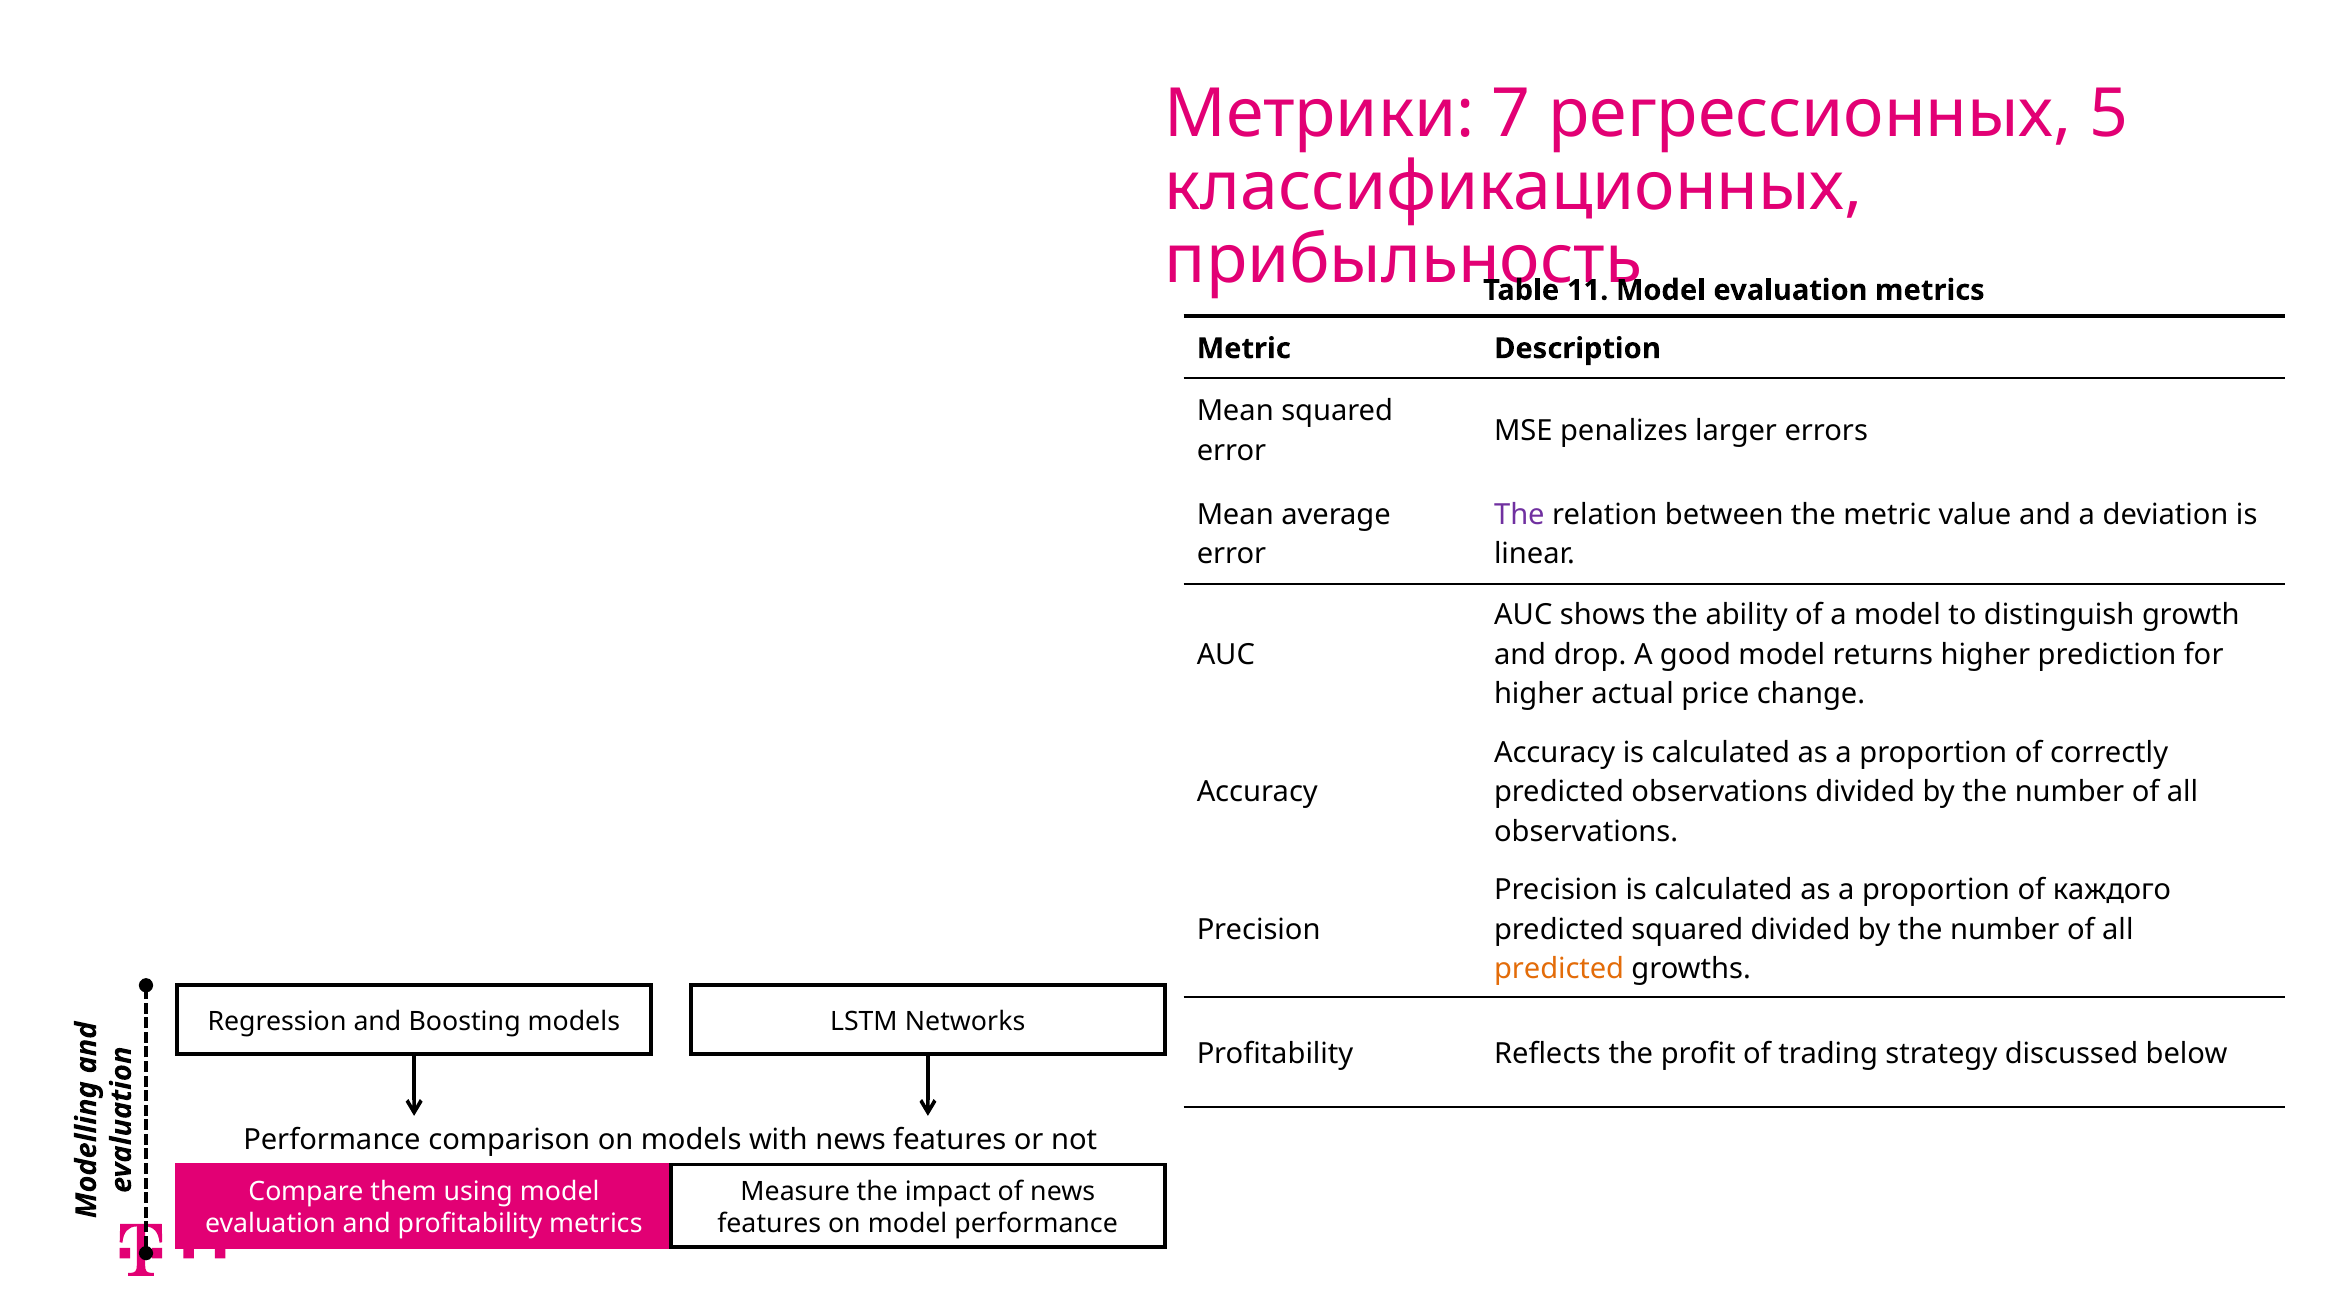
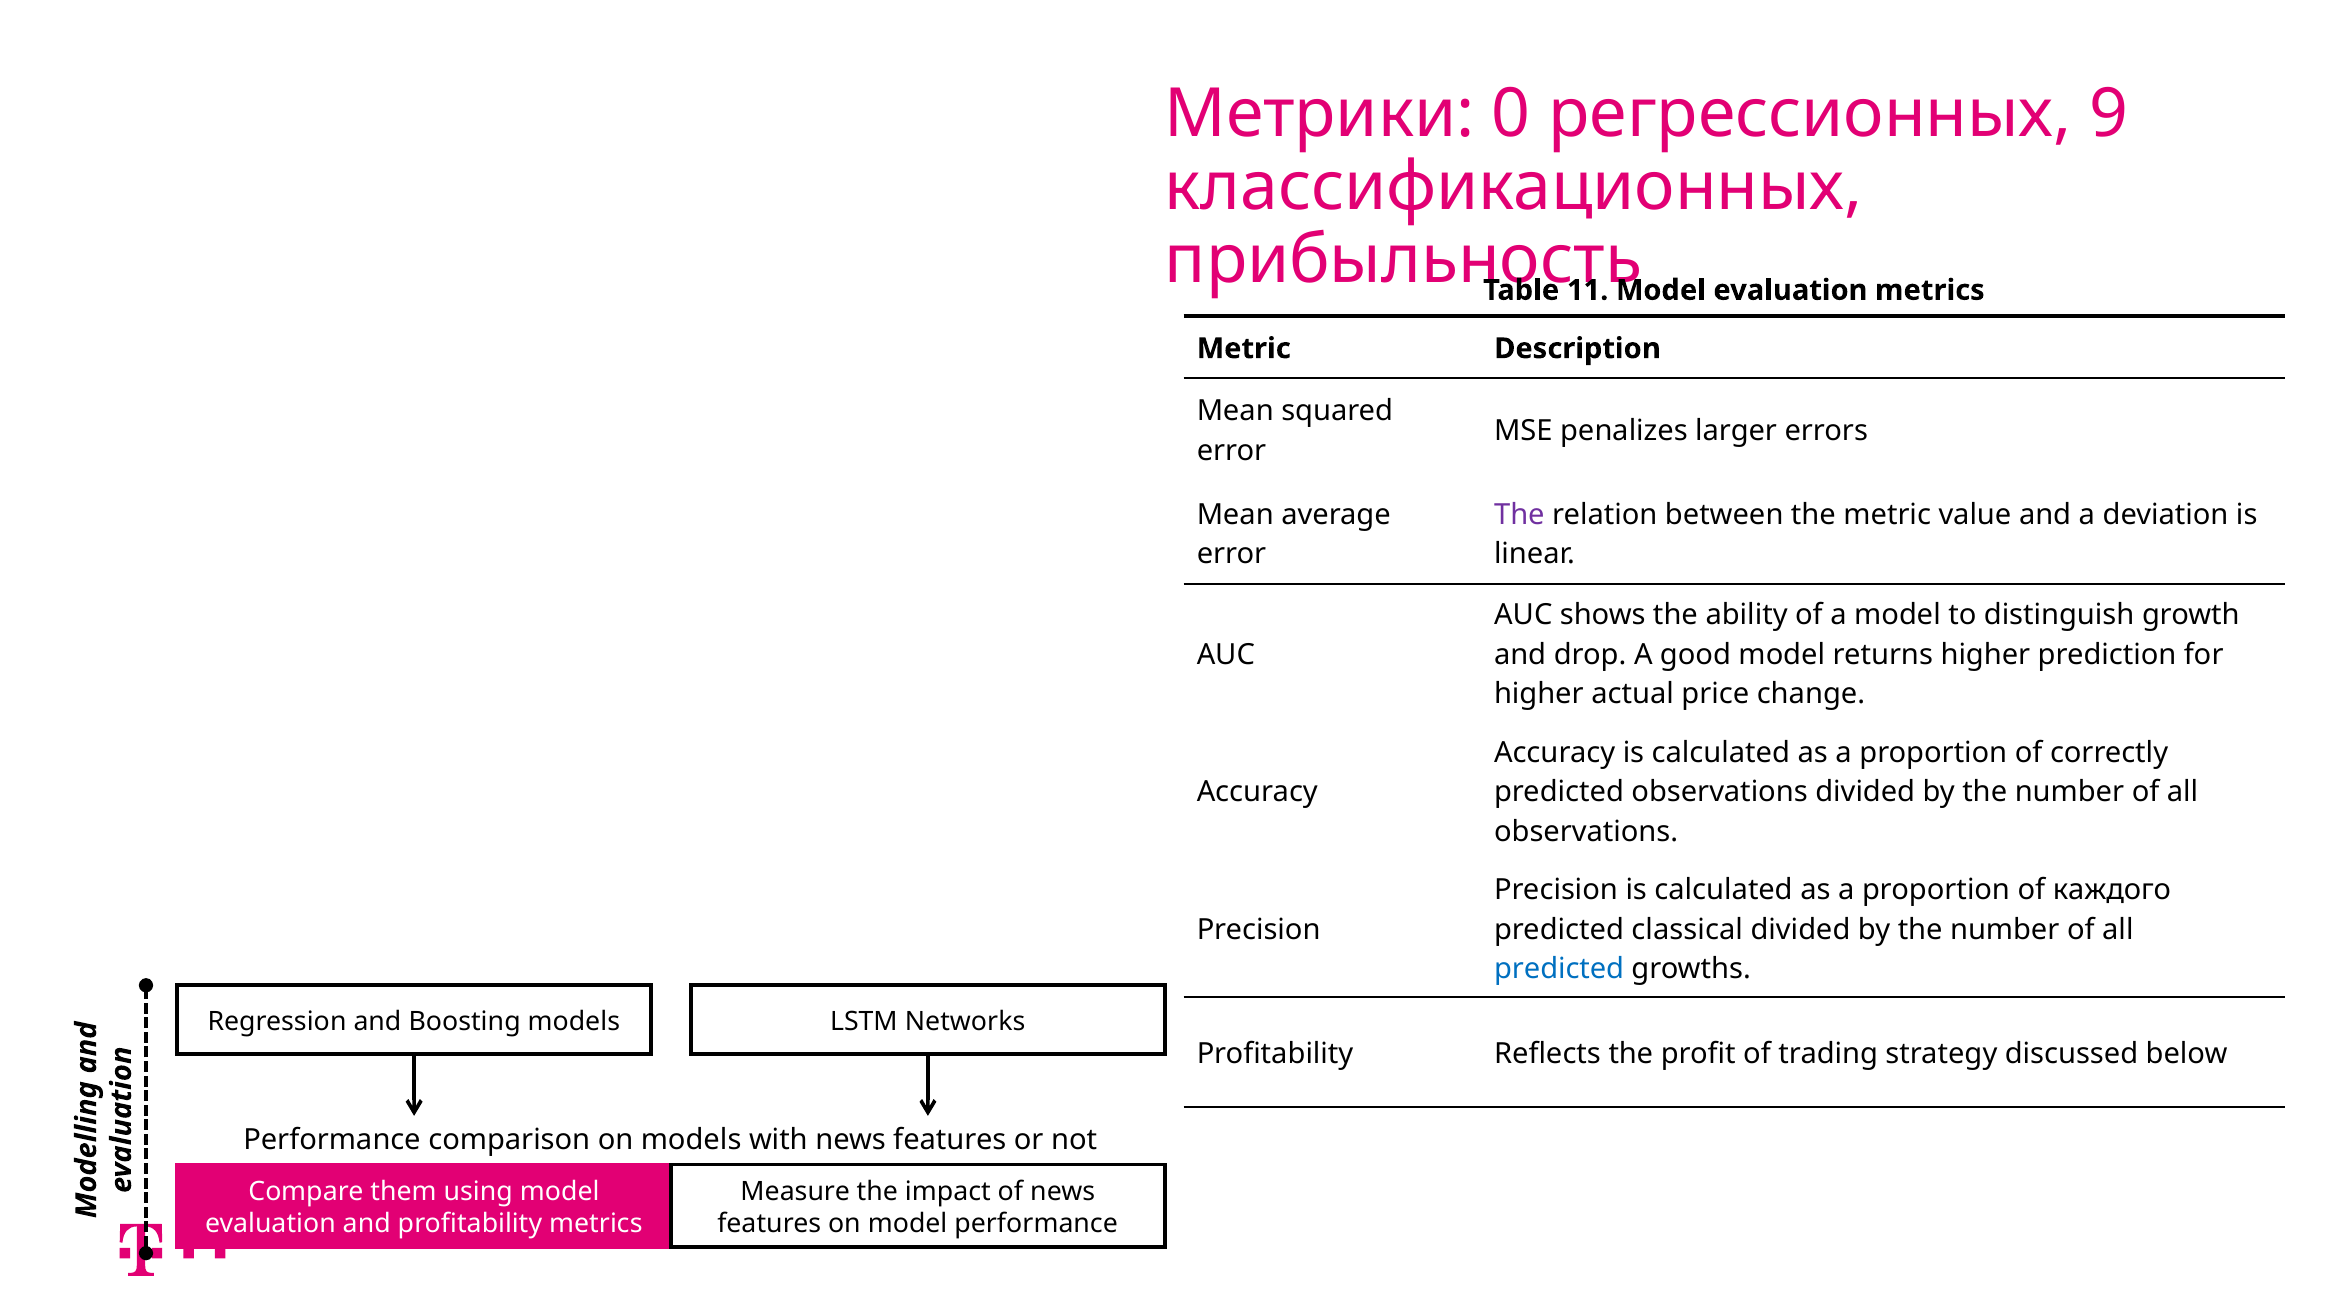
7: 7 -> 0 (1511, 114)
5: 5 -> 9 (2109, 114)
predicted squared: squared -> classical (1687, 930)
predicted colour: orange -> blue (1559, 970)
